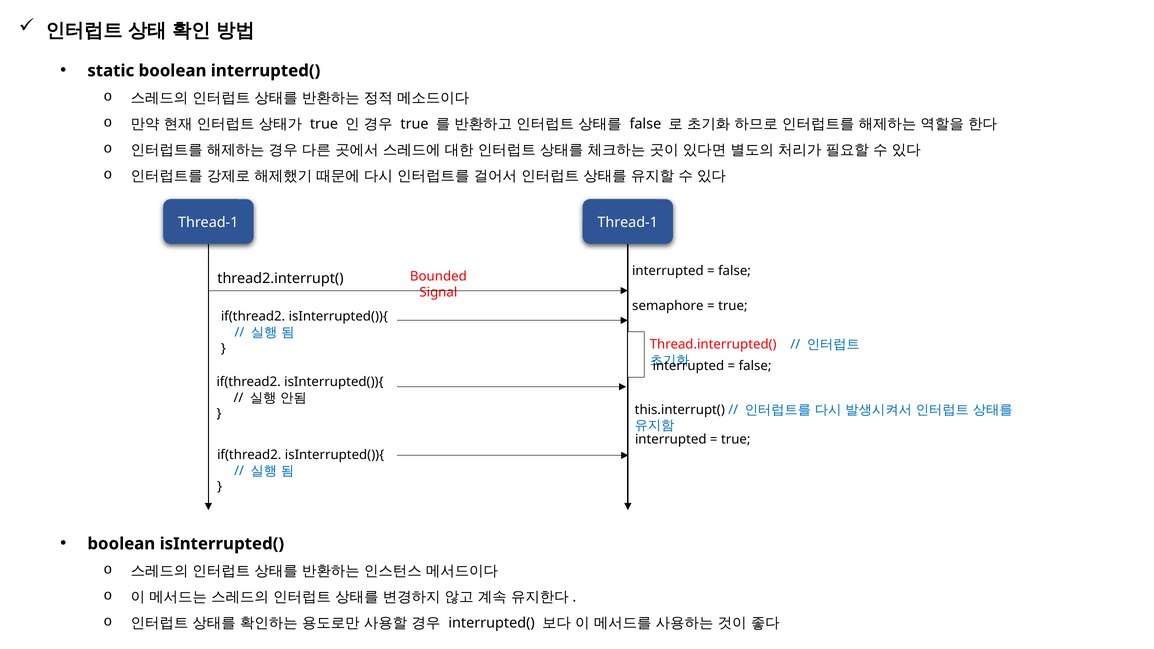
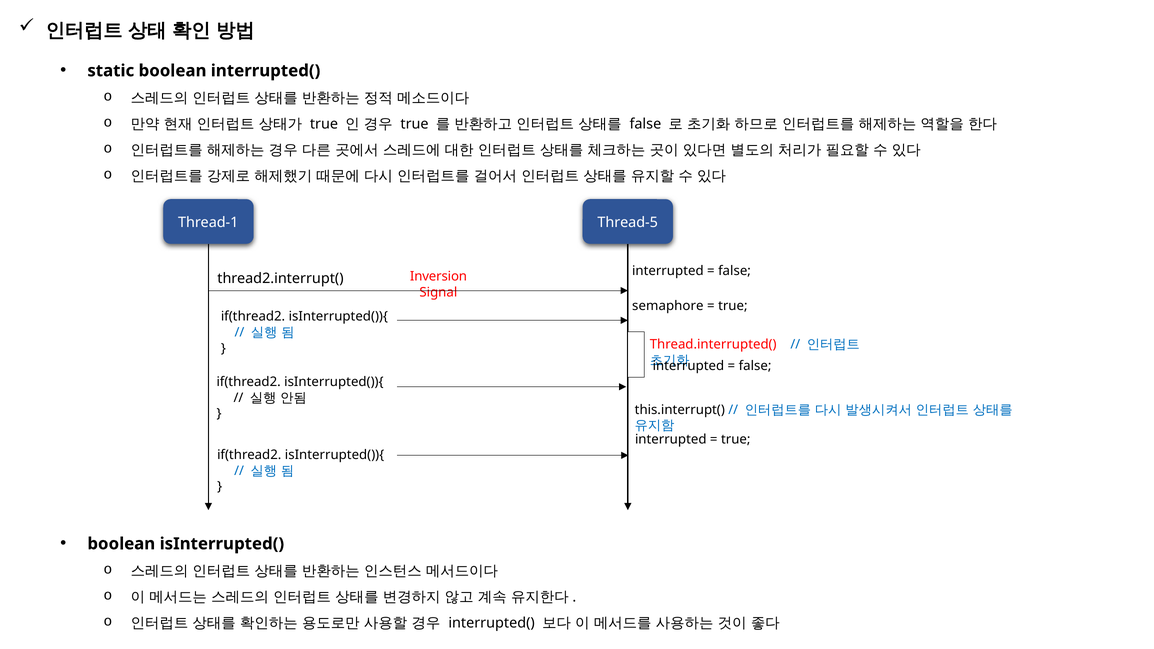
Thread-1 Thread-1: Thread-1 -> Thread-5 (628, 222)
Bounded: Bounded -> Inversion (438, 276)
